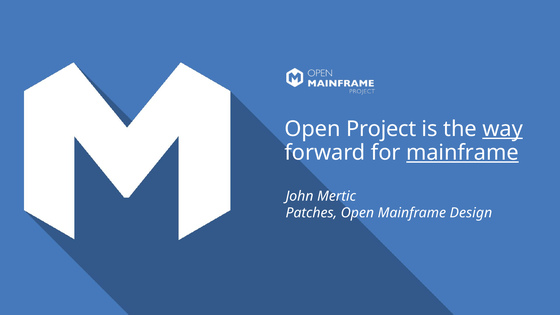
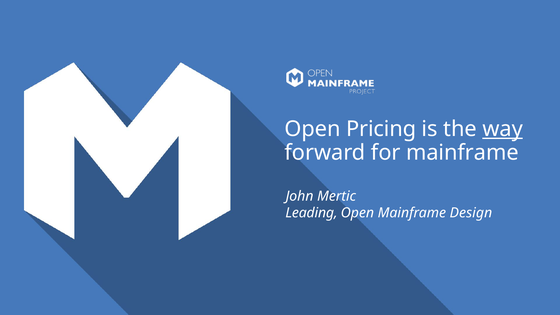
Project: Project -> Pricing (381, 129)
mainframe underline: present -> none (462, 153)
Patches: Patches -> Leading (311, 213)
